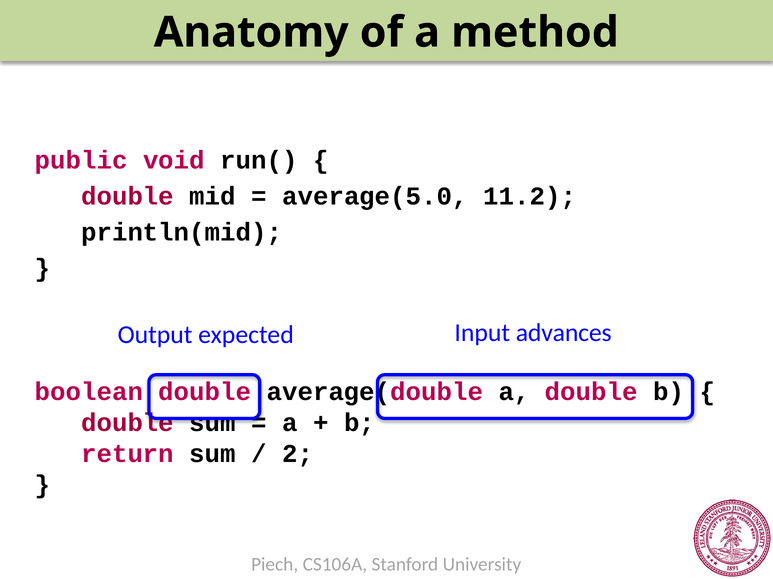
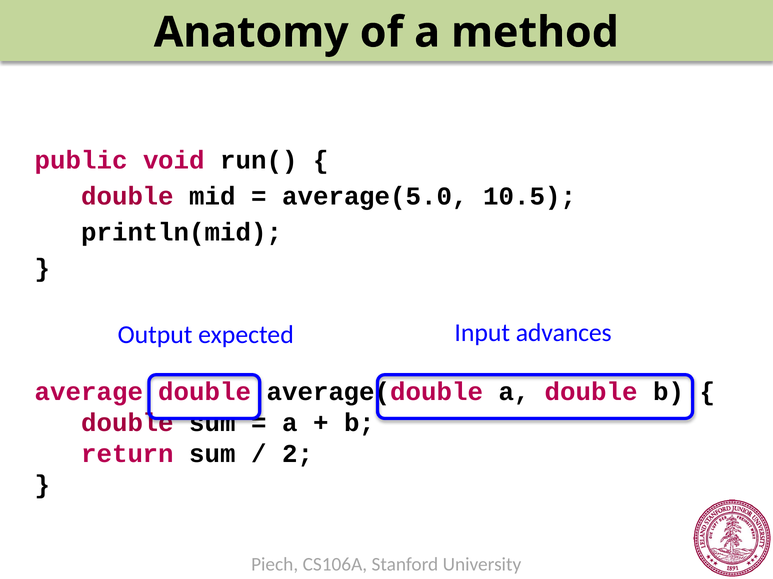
11.2: 11.2 -> 10.5 (530, 197)
boolean: boolean -> average (89, 392)
